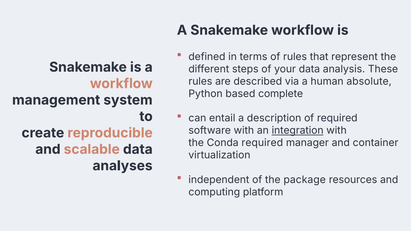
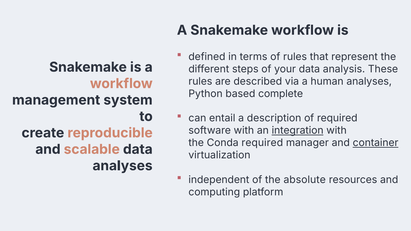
human absolute: absolute -> analyses (369, 81)
container underline: none -> present (376, 143)
package: package -> absolute (305, 180)
